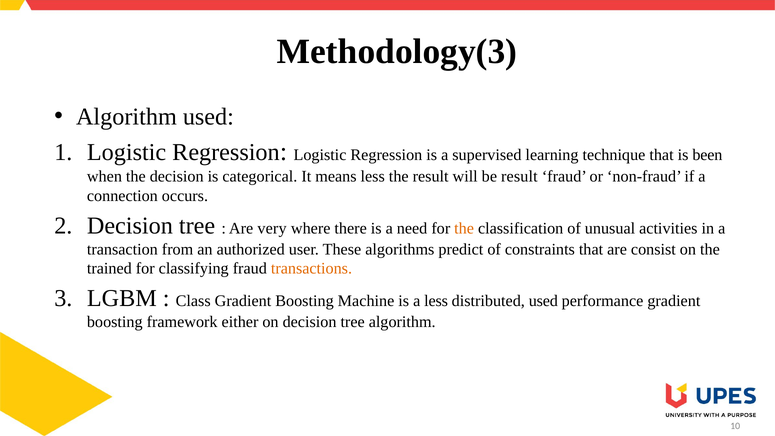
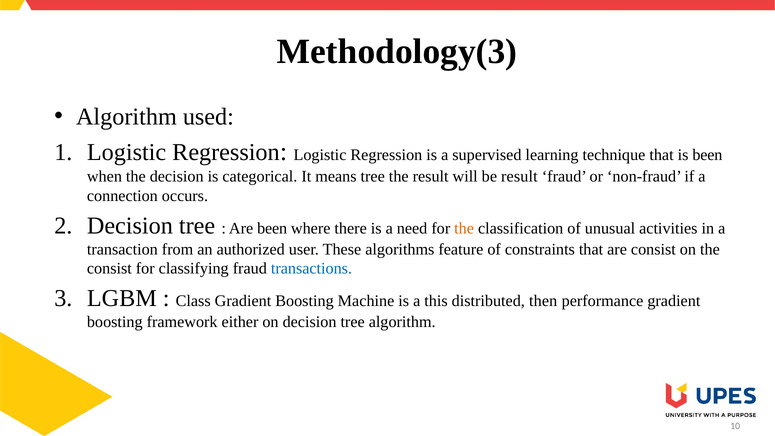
means less: less -> tree (373, 176)
Are very: very -> been (272, 228)
predict: predict -> feature (461, 249)
trained: trained -> consist (109, 269)
transactions colour: orange -> blue (311, 269)
a less: less -> this (436, 301)
distributed used: used -> then (543, 301)
